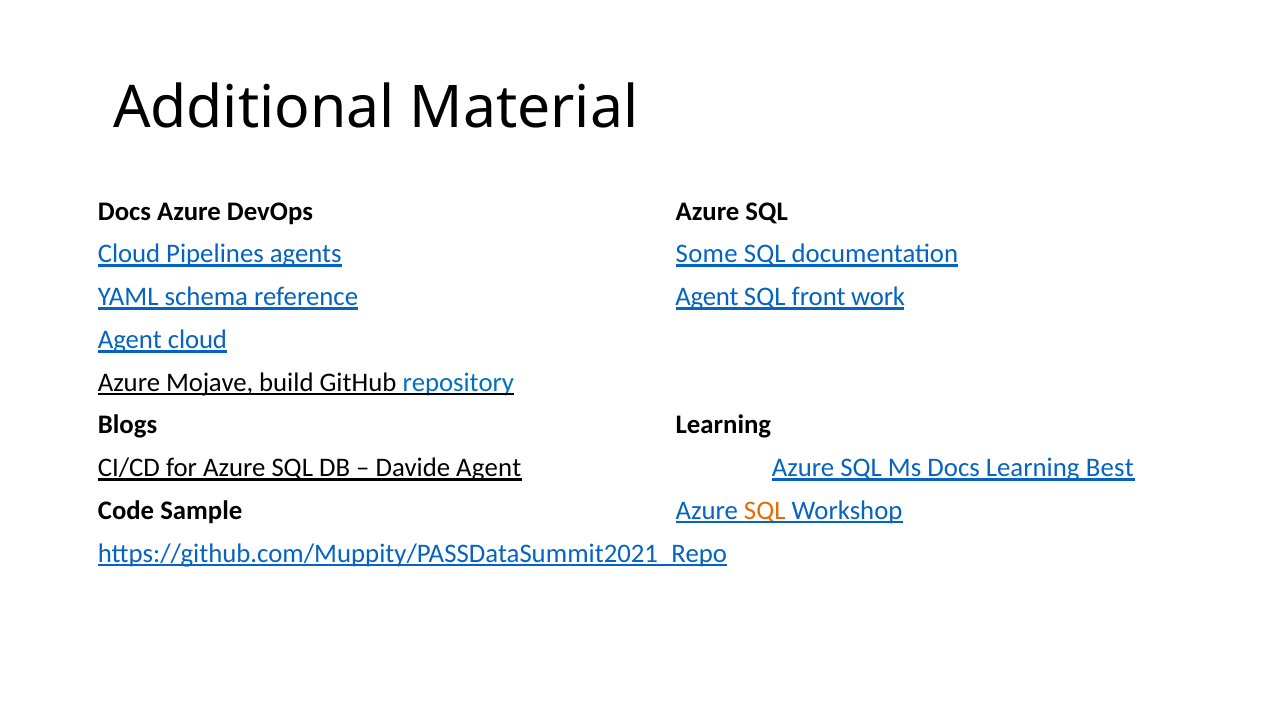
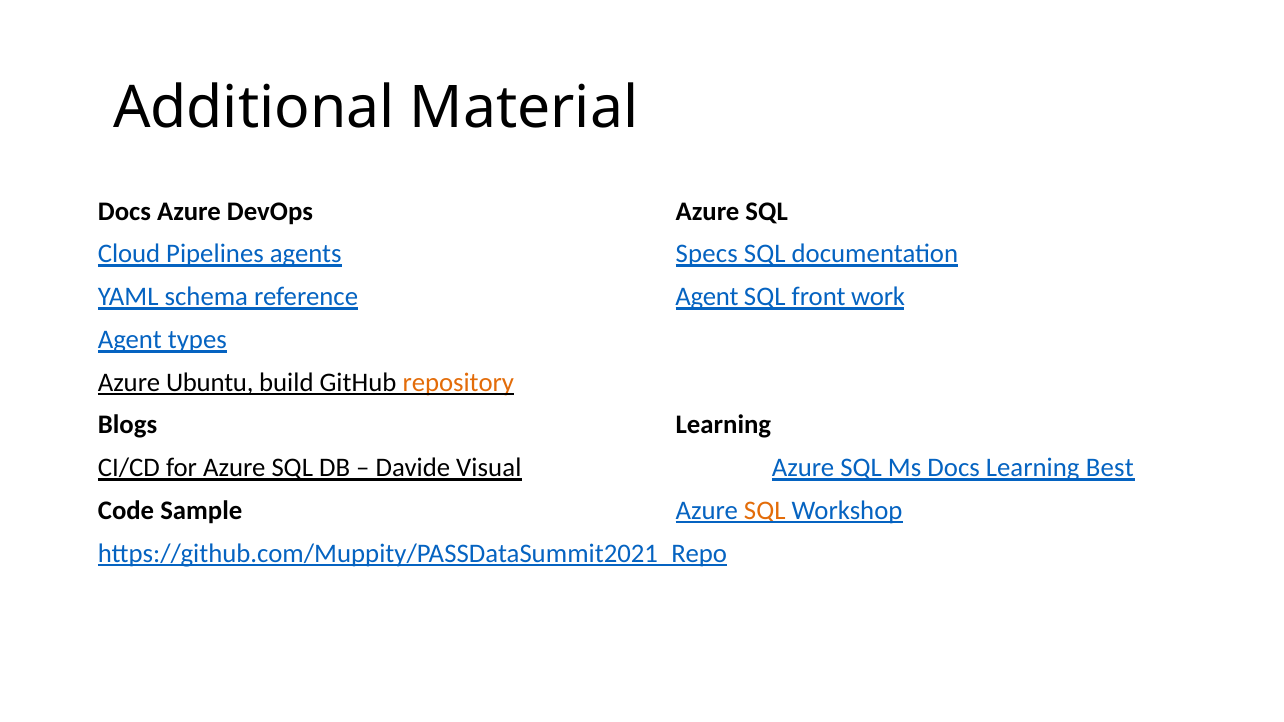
Some: Some -> Specs (707, 254)
Agent cloud: cloud -> types (197, 340)
Mojave: Mojave -> Ubuntu (210, 383)
repository colour: blue -> orange (458, 383)
Davide Agent: Agent -> Visual (489, 468)
